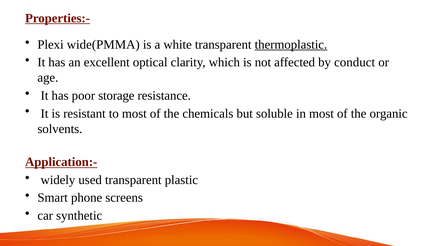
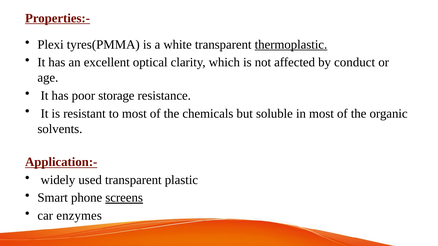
wide(PMMA: wide(PMMA -> tyres(PMMA (103, 45)
screens underline: none -> present (124, 198)
synthetic: synthetic -> enzymes (79, 216)
